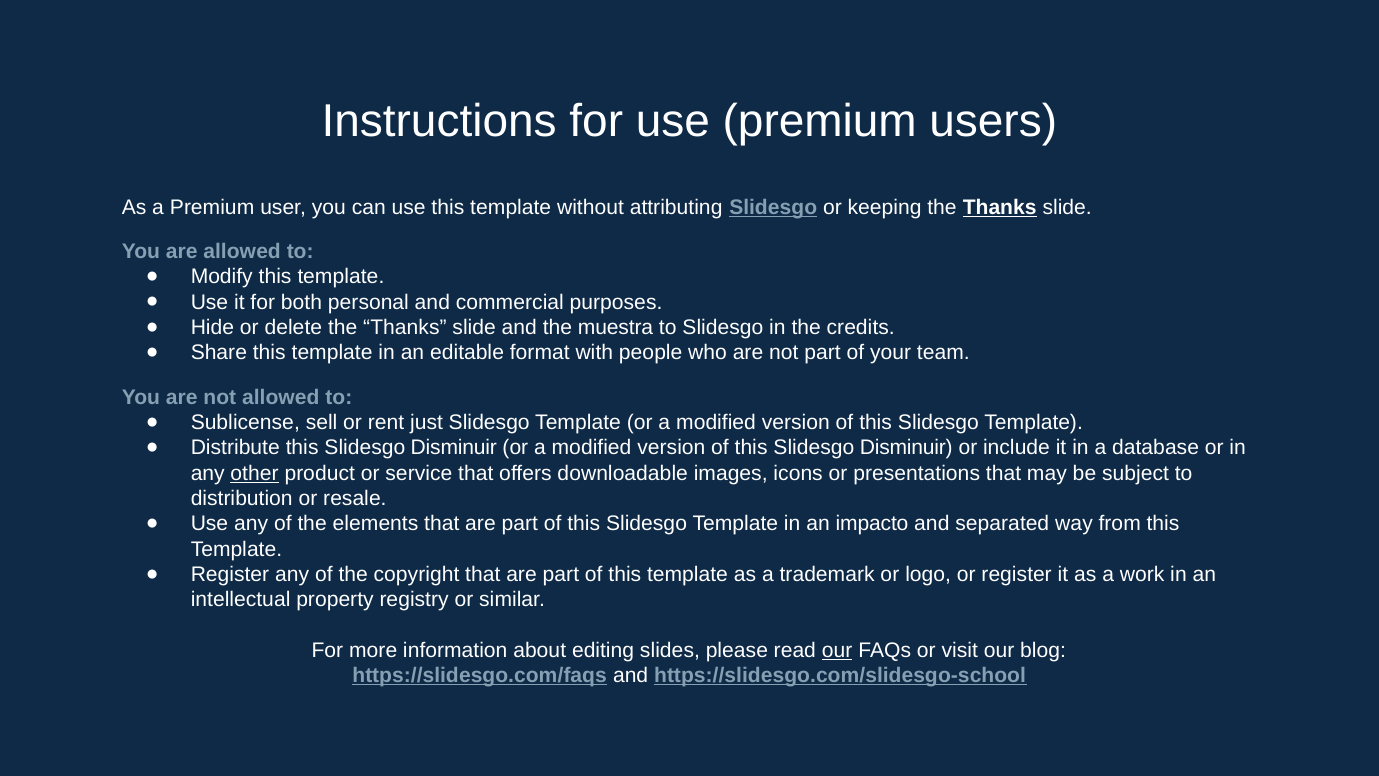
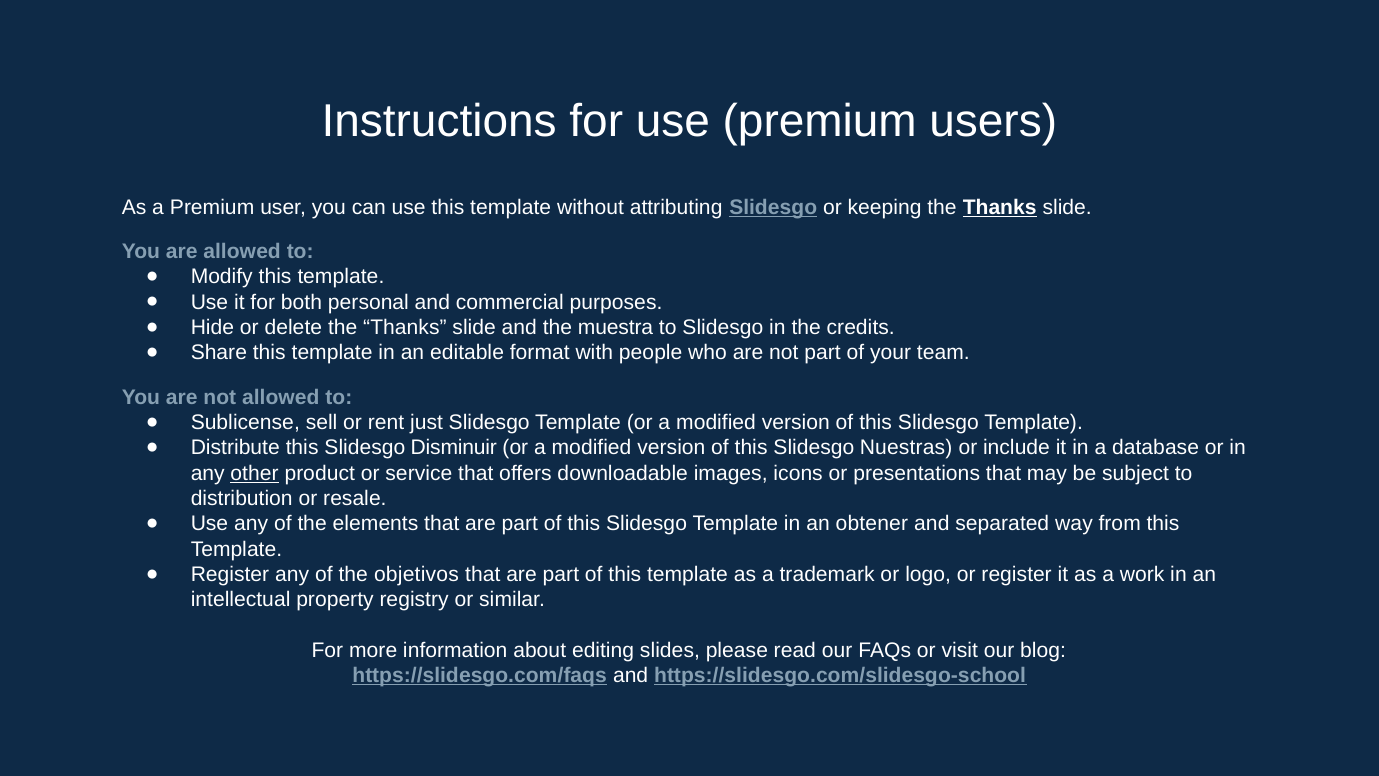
of this Slidesgo Disminuir: Disminuir -> Nuestras (906, 448)
impacto: impacto -> obtener (872, 524)
copyright: copyright -> objetivos (416, 574)
our underline: present -> none (837, 650)
